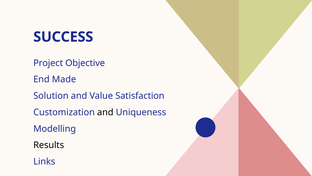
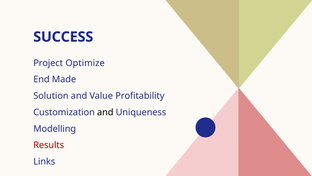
Objective: Objective -> Optimize (85, 63)
Satisfaction: Satisfaction -> Profitability (140, 96)
Results colour: black -> red (49, 145)
